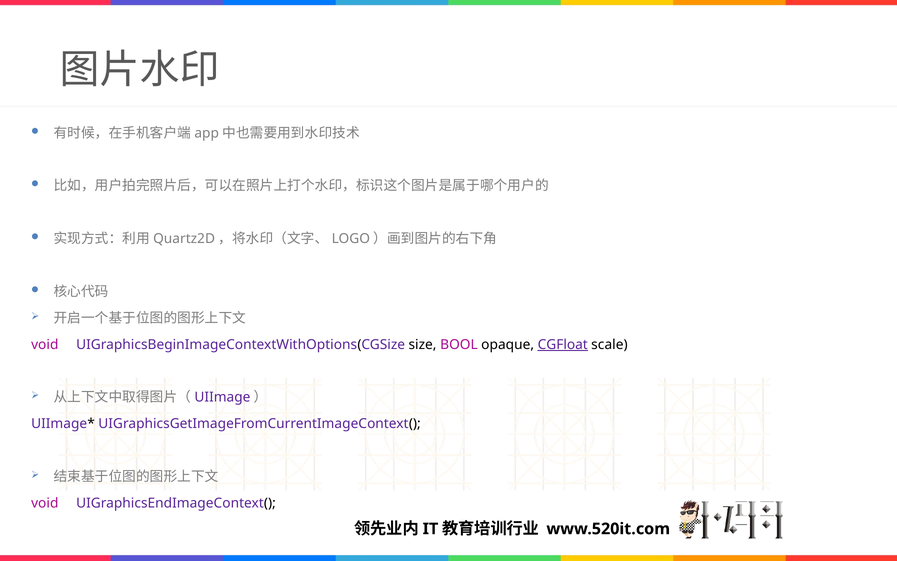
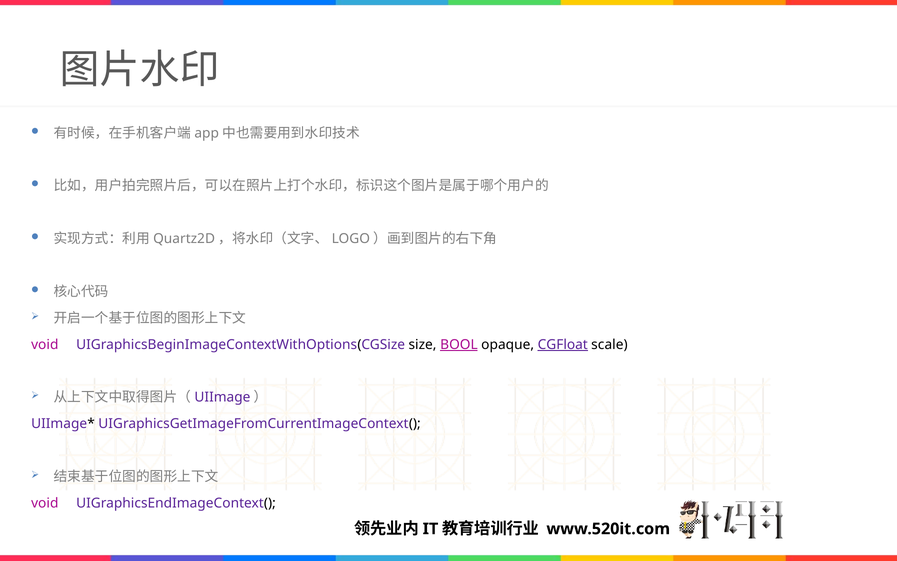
BOOL underline: none -> present (459, 344)
